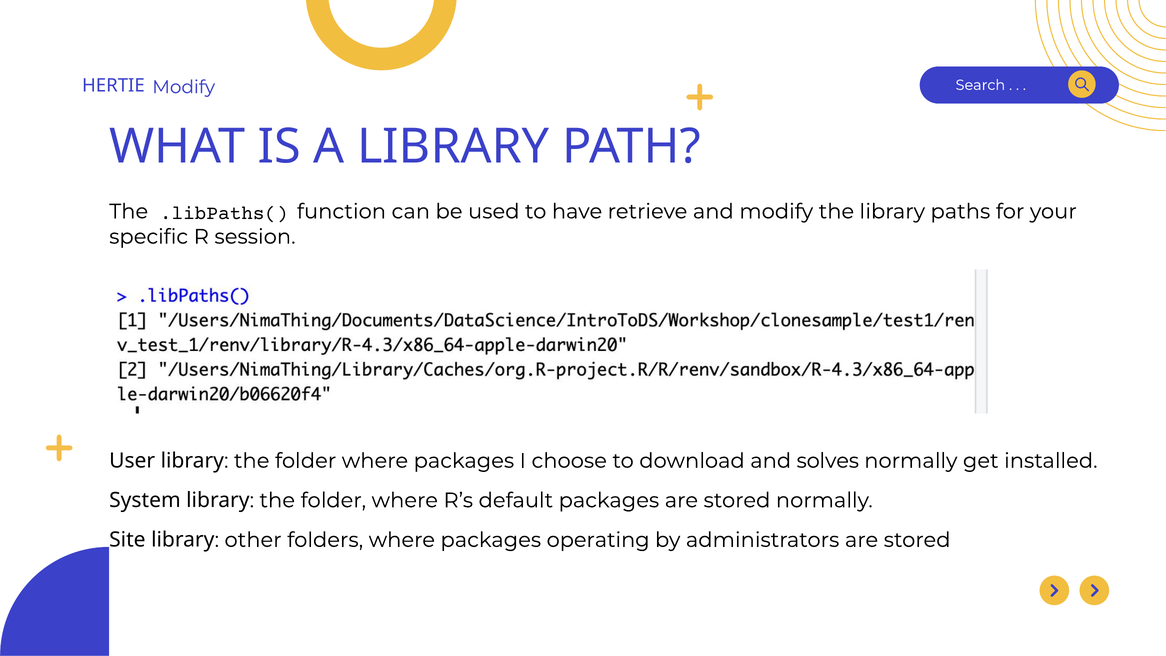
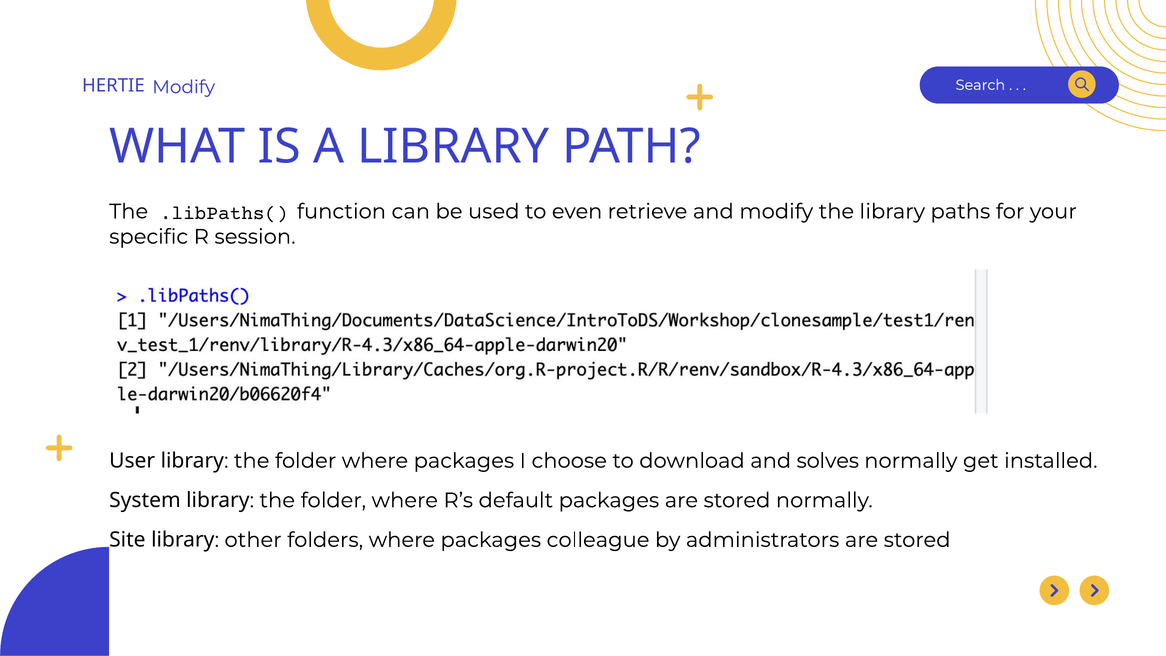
have: have -> even (577, 211)
operating: operating -> colleague (598, 540)
